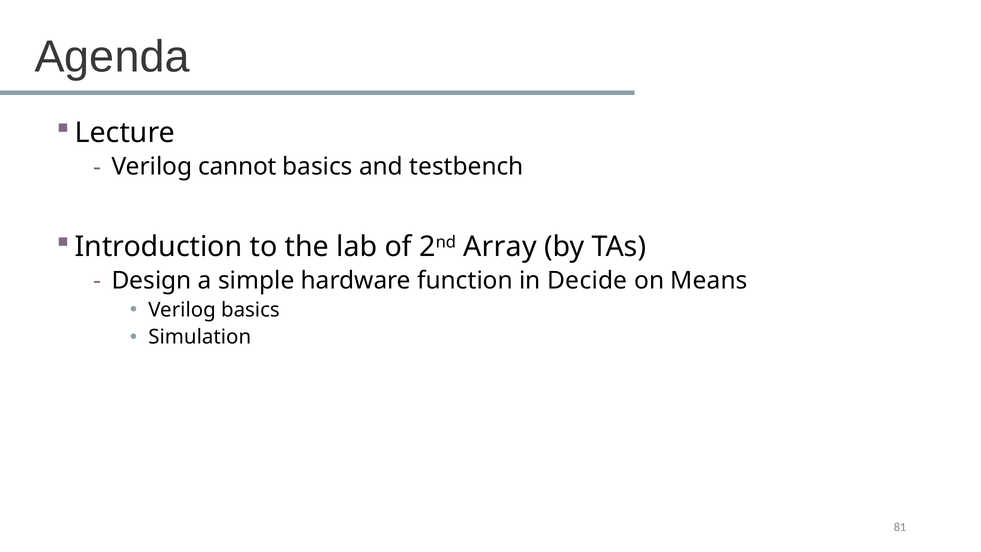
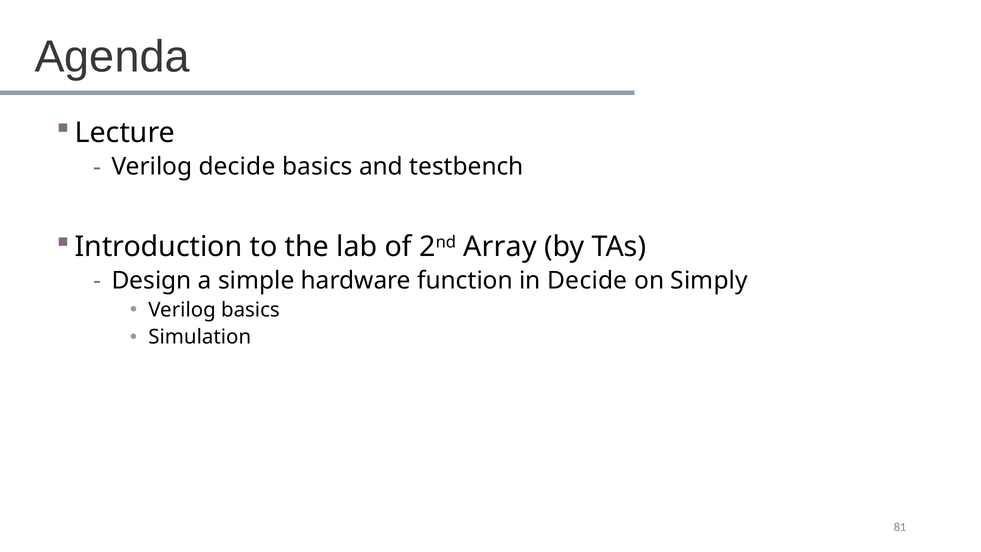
Verilog cannot: cannot -> decide (237, 167)
Means: Means -> Simply (709, 280)
